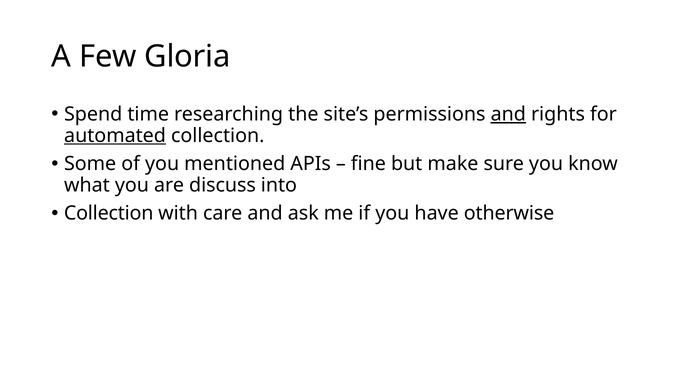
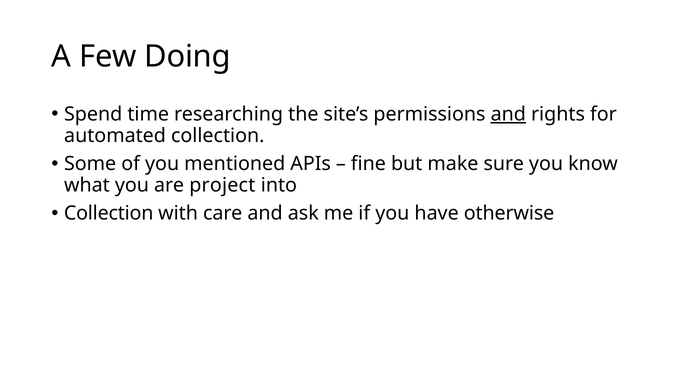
Gloria: Gloria -> Doing (187, 57)
automated underline: present -> none (115, 135)
discuss: discuss -> project (222, 185)
